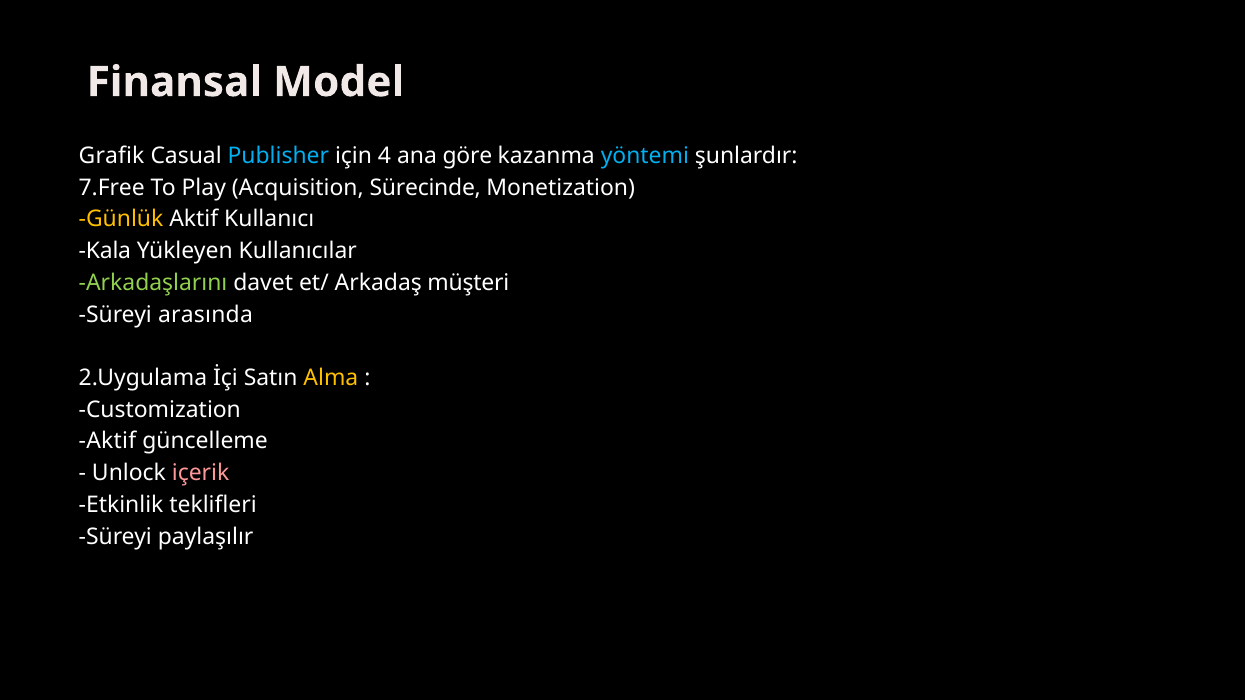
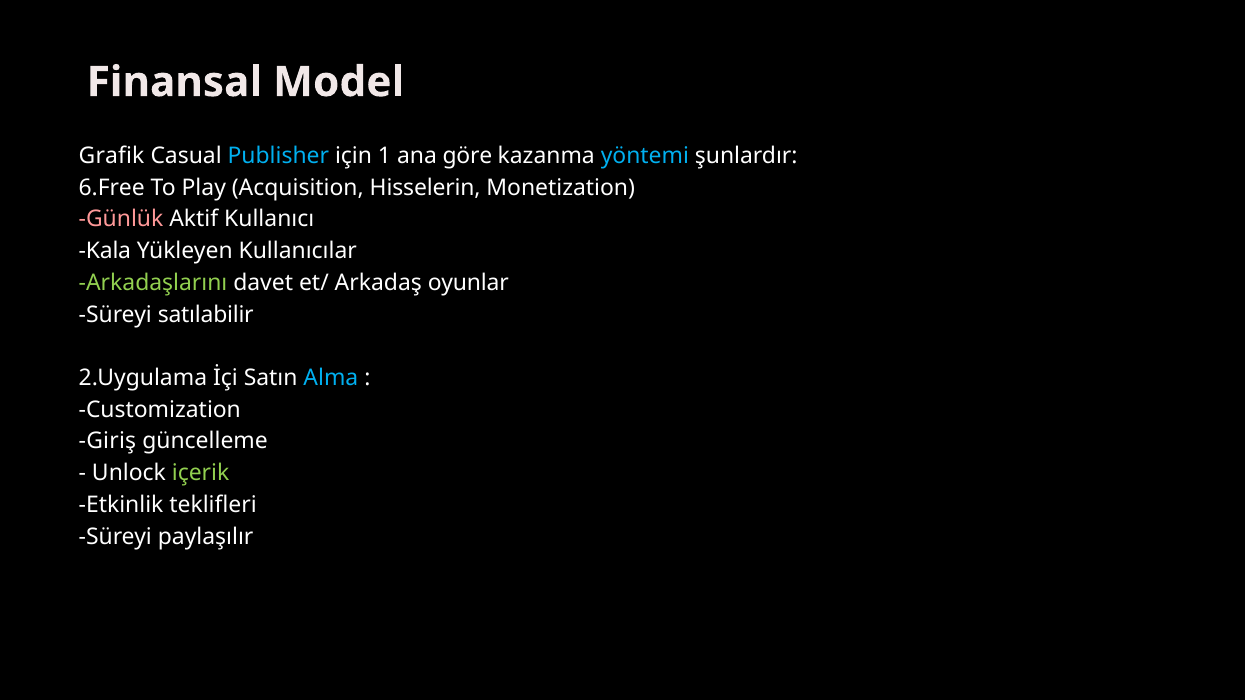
4: 4 -> 1 (385, 156)
7.Free: 7.Free -> 6.Free (112, 188)
Sürecinde: Sürecinde -> Hisselerin (425, 188)
Günlük colour: yellow -> pink (121, 220)
müşteri: müşteri -> oyunlar (468, 283)
arasında: arasında -> satılabilir (206, 315)
Alma colour: yellow -> light blue (331, 378)
Aktif: Aktif -> Giriş (107, 442)
içerik colour: pink -> light green (201, 473)
